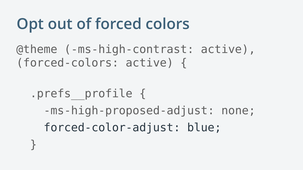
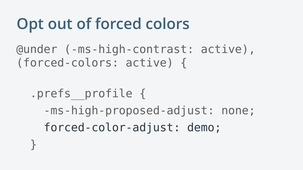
@theme: @theme -> @under (37, 49)
blue: blue -> demo (204, 128)
